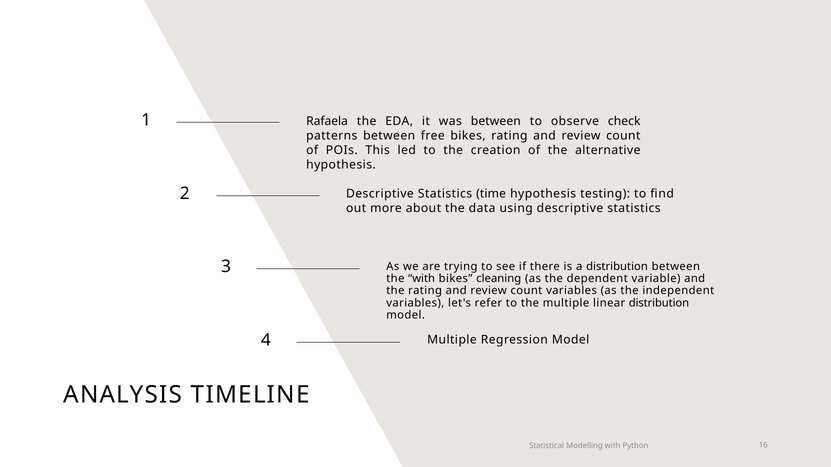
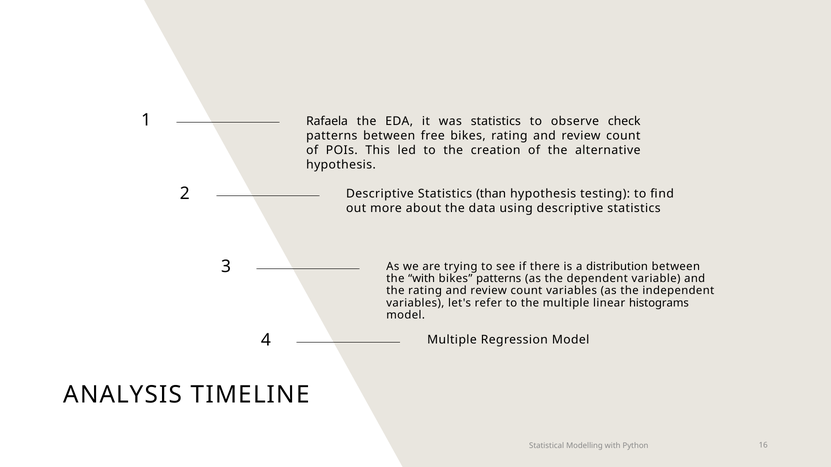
was between: between -> statistics (496, 121)
time: time -> than (491, 194)
bikes cleaning: cleaning -> patterns (499, 279)
linear distribution: distribution -> histograms (659, 303)
